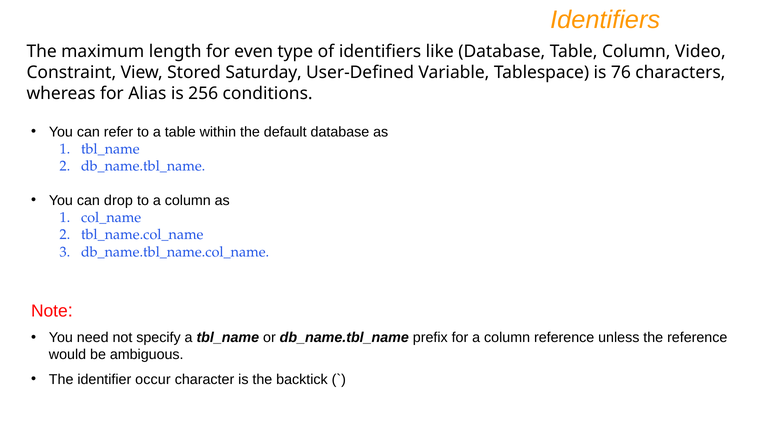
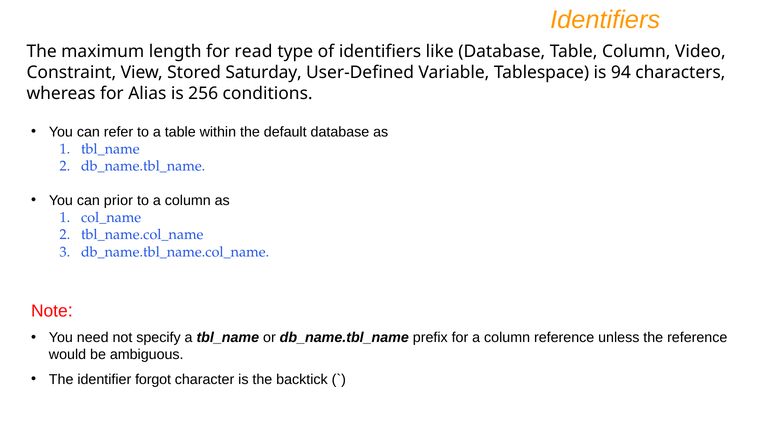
even: even -> read (253, 52)
76: 76 -> 94 (621, 73)
drop: drop -> prior (118, 200)
occur: occur -> forgot (153, 380)
